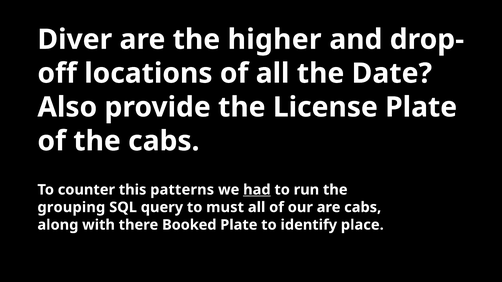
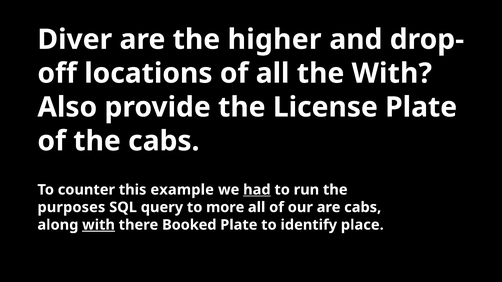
the Date: Date -> With (392, 73)
patterns: patterns -> example (182, 190)
grouping: grouping -> purposes (71, 208)
must: must -> more (225, 208)
with underline: none -> present (99, 225)
